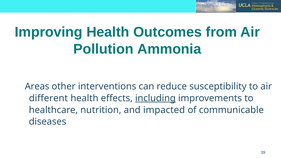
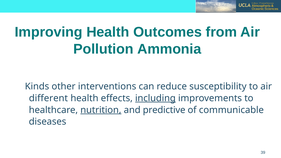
Areas: Areas -> Kinds (37, 86)
nutrition underline: none -> present (101, 110)
impacted: impacted -> predictive (164, 110)
